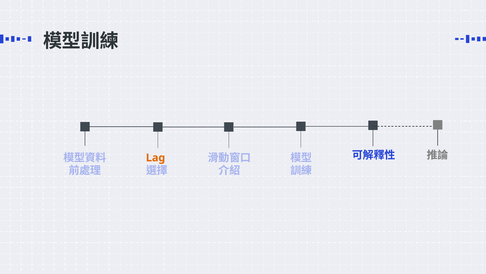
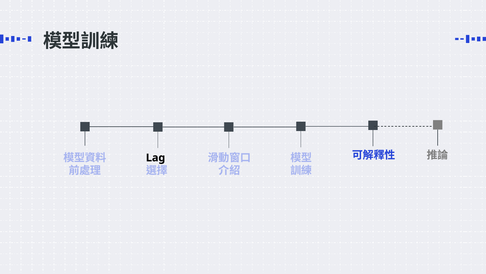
Lag colour: orange -> black (156, 157)
